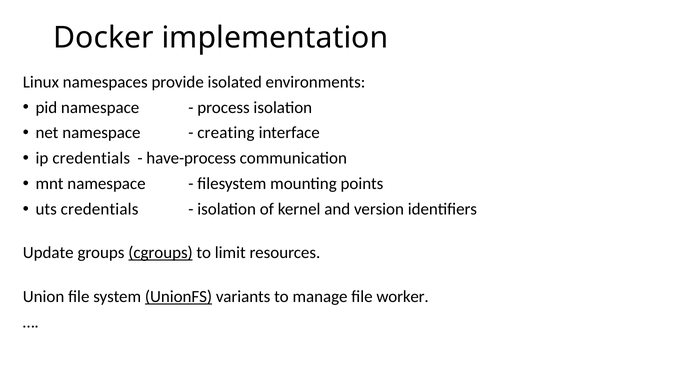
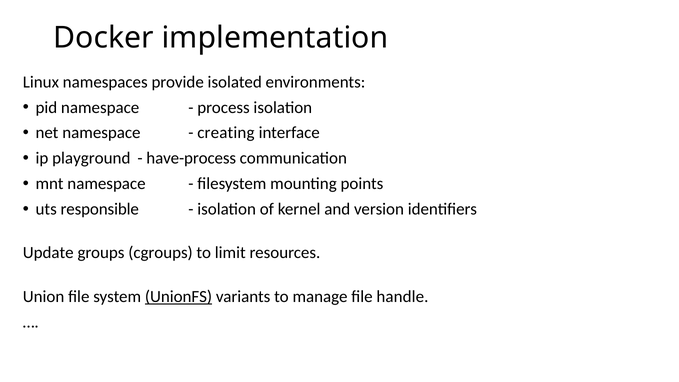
ip credentials: credentials -> playground (91, 158)
uts credentials: credentials -> responsible (100, 209)
cgroups underline: present -> none (161, 253)
worker: worker -> handle (402, 297)
